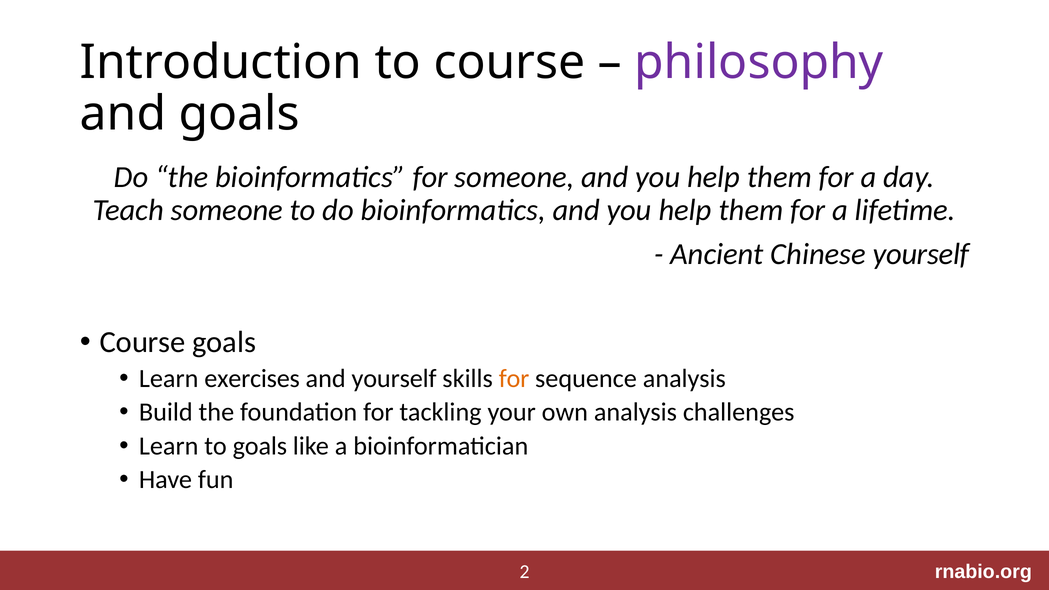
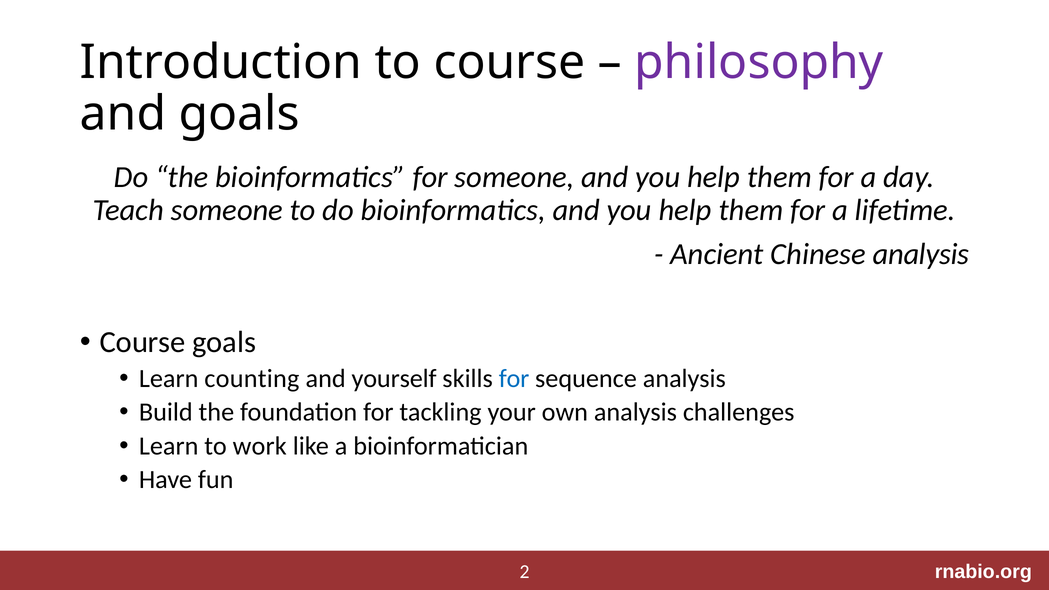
Chinese yourself: yourself -> analysis (921, 254)
exercises: exercises -> counting (252, 379)
for colour: orange -> blue (514, 379)
to goals: goals -> work (260, 446)
